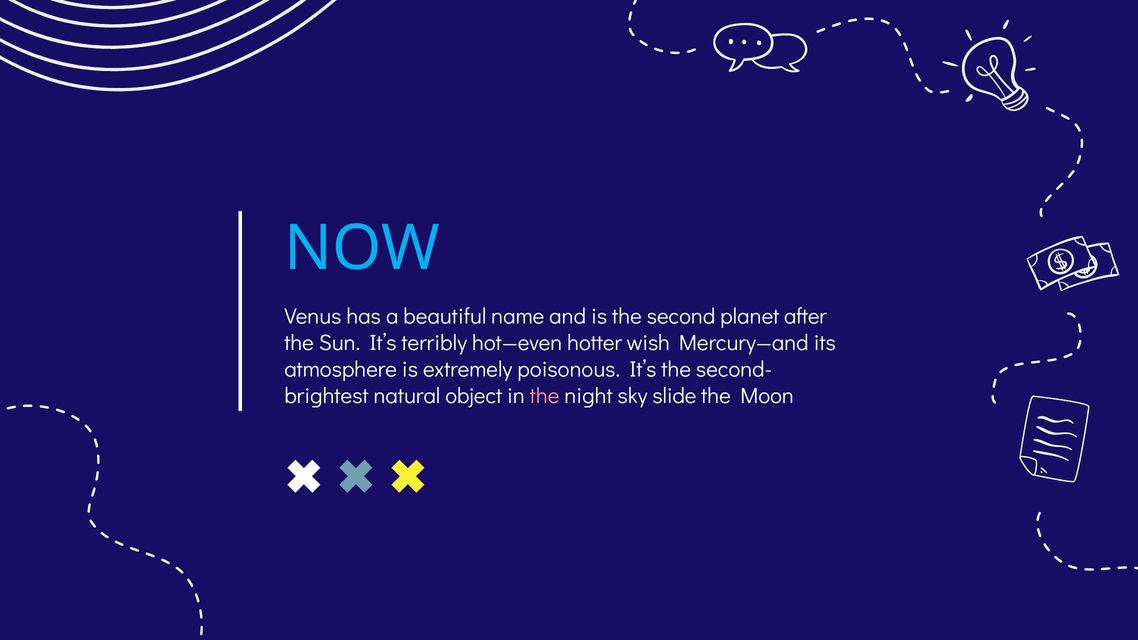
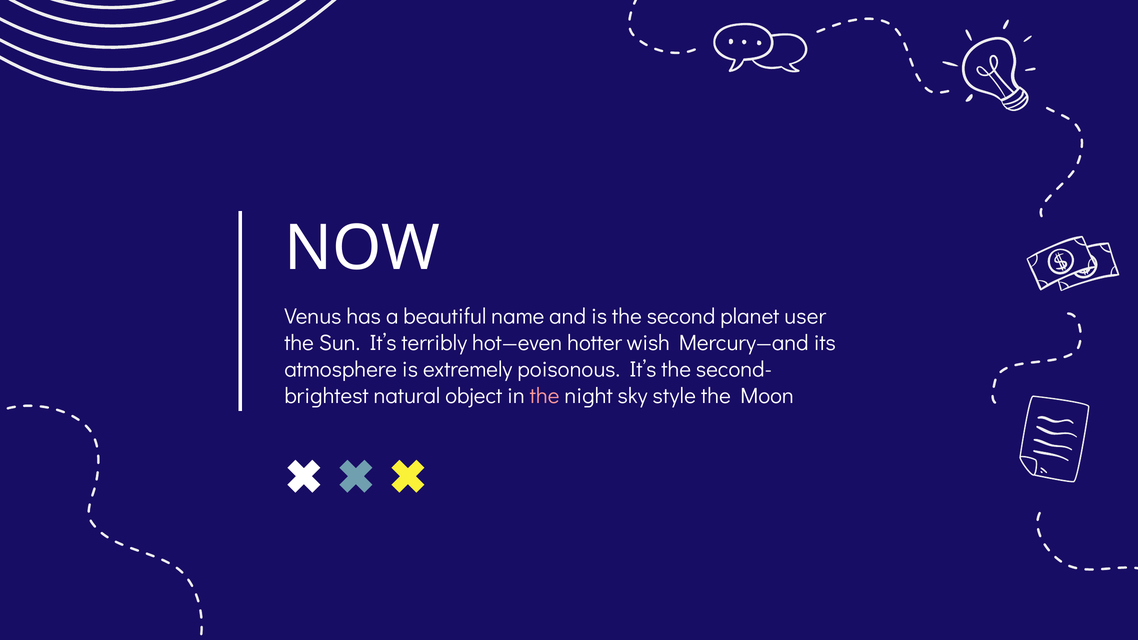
NOW colour: light blue -> white (362, 248)
after: after -> user (805, 316)
slide: slide -> style (674, 396)
